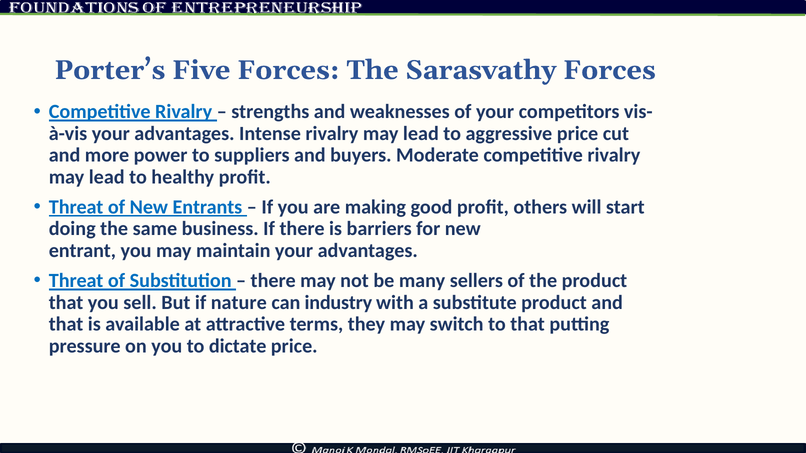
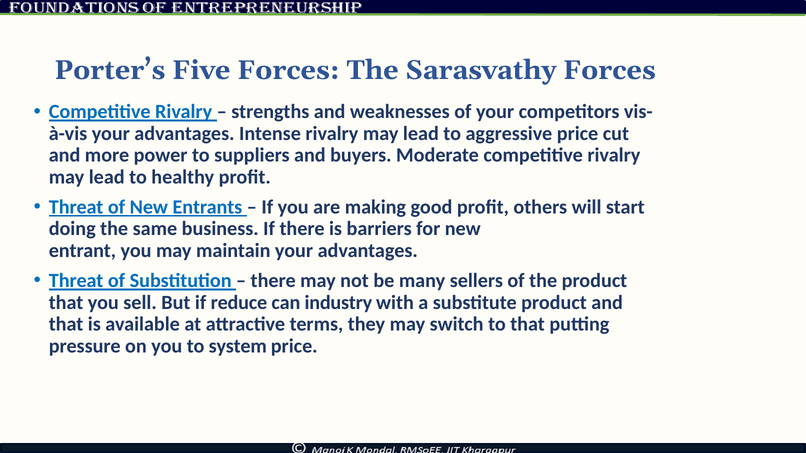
nature: nature -> reduce (239, 303)
dictate: dictate -> system (238, 346)
